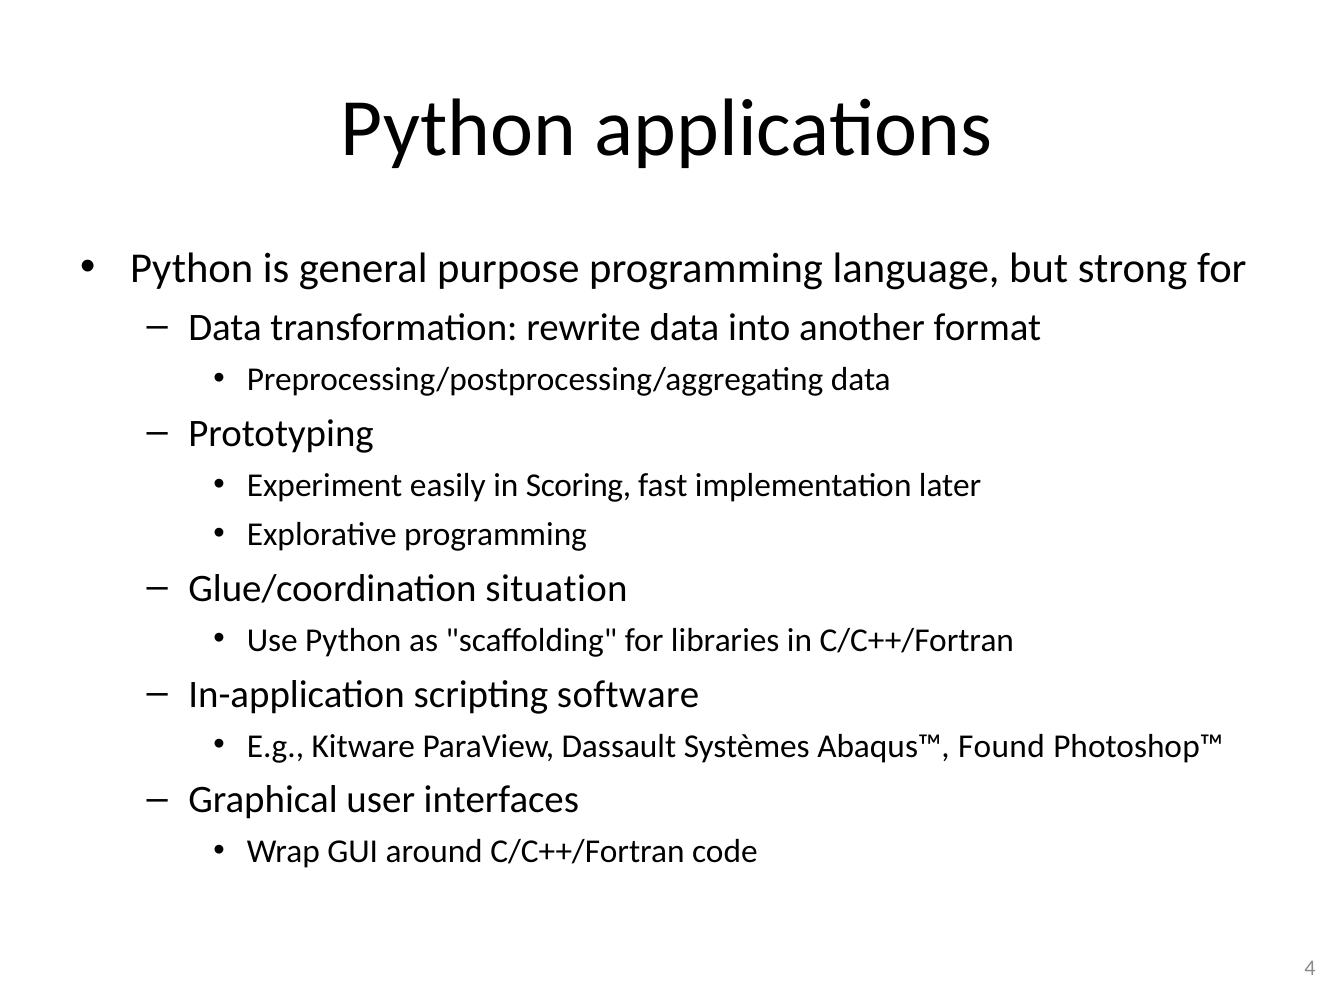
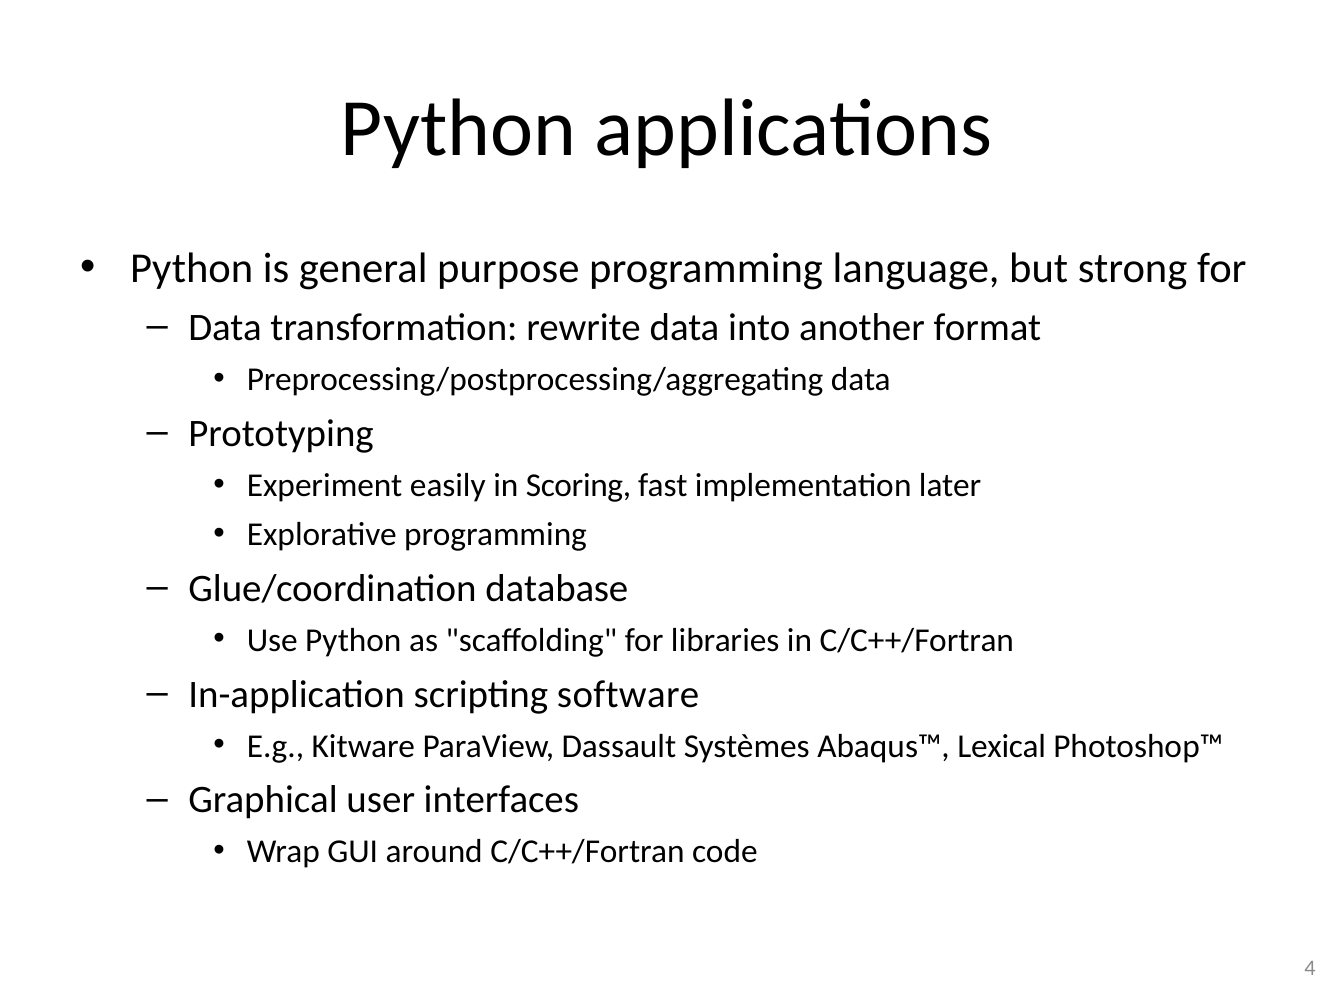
situation: situation -> database (557, 589)
Found: Found -> Lexical (1002, 746)
